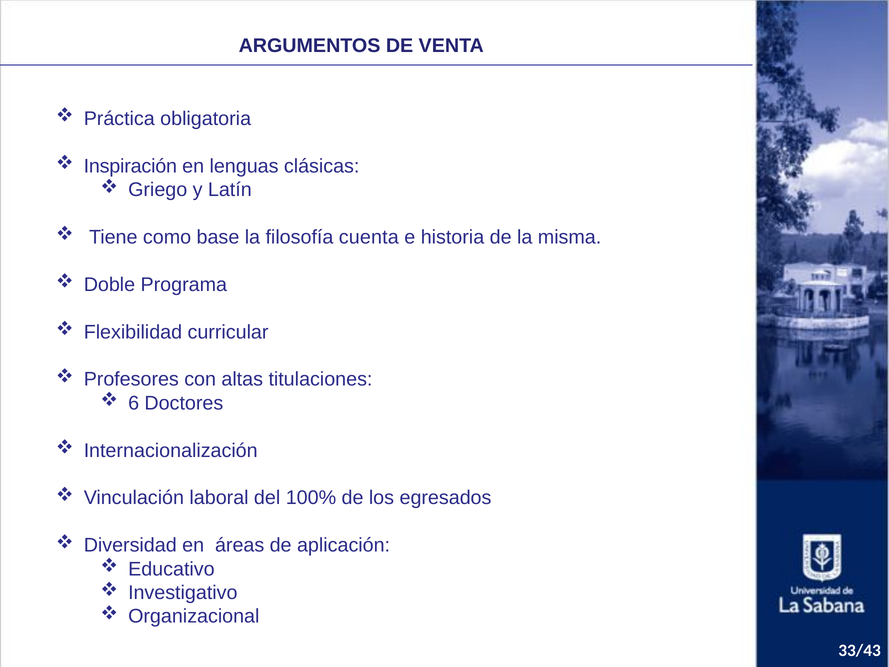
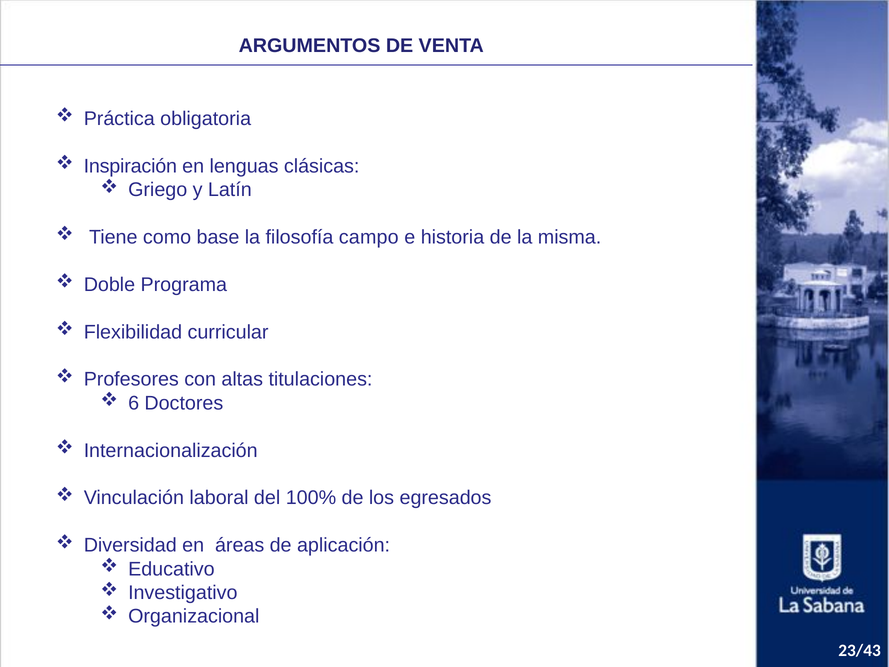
cuenta: cuenta -> campo (369, 237)
33/43: 33/43 -> 23/43 (860, 650)
